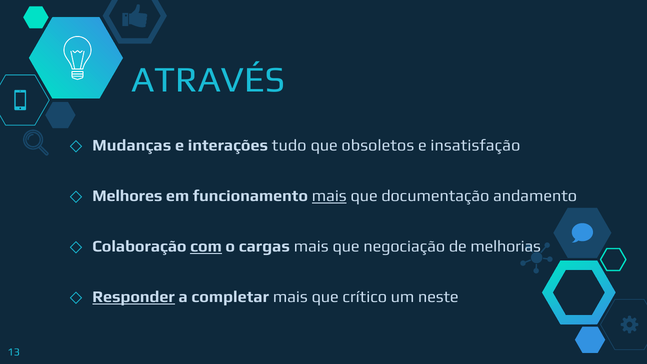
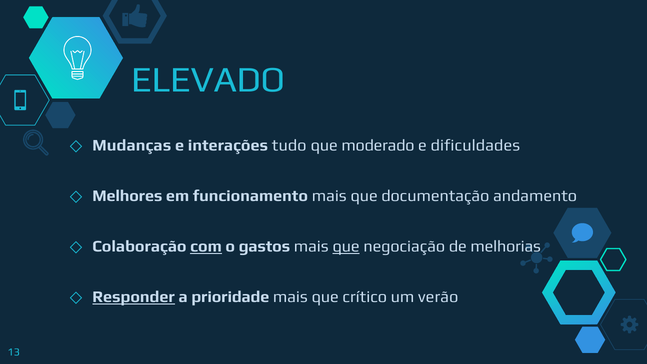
ATRAVÉS: ATRAVÉS -> ELEVADO (208, 80)
obsoletos: obsoletos -> moderado (378, 146)
insatisfação: insatisfação -> dificuldades (475, 146)
mais underline: present -> none (329, 196)
cargas: cargas -> gastos (264, 246)
que underline: none -> present (346, 246)
completar: completar -> prioridade (230, 297)
neste: neste -> verão (438, 297)
